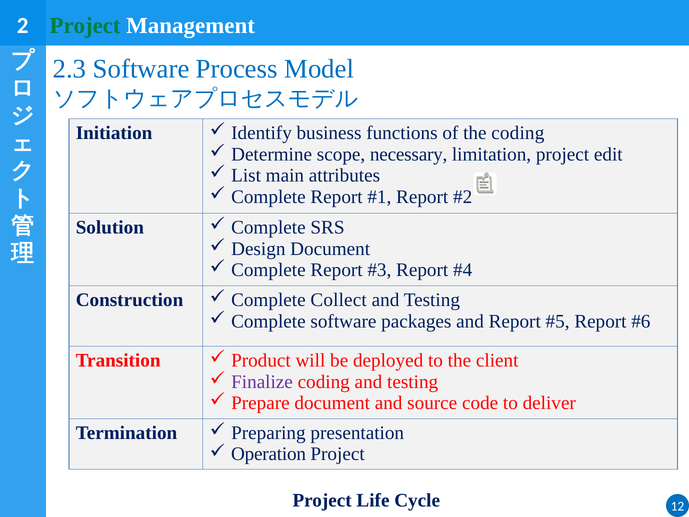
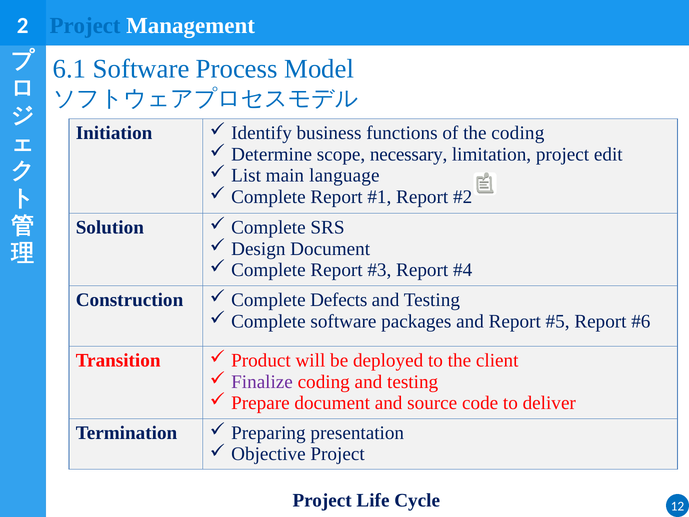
Project colour: green -> blue (85, 26)
2.3: 2.3 -> 6.1 (70, 69)
attributes: attributes -> language (344, 176)
Collect: Collect -> Defects (339, 300)
Operation: Operation -> Objective (268, 454)
